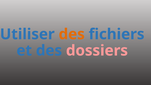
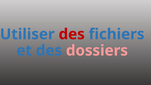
des colour: orange -> red (72, 34)
